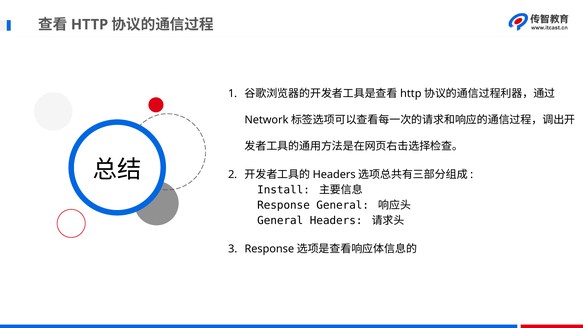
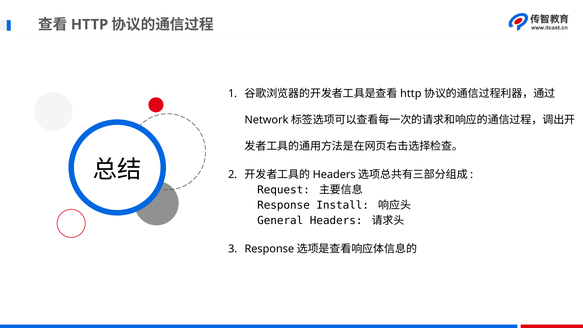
Install: Install -> Request (284, 190)
Response General: General -> Install (343, 205)
